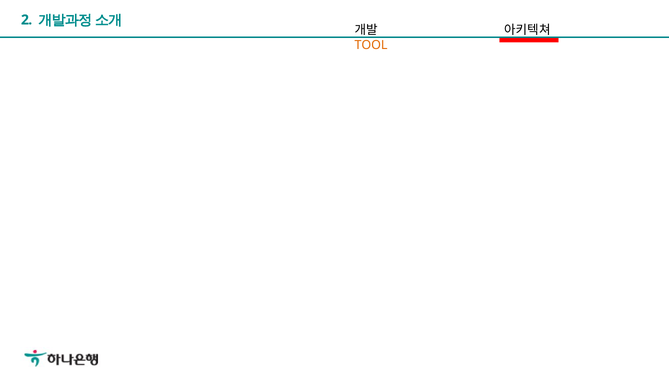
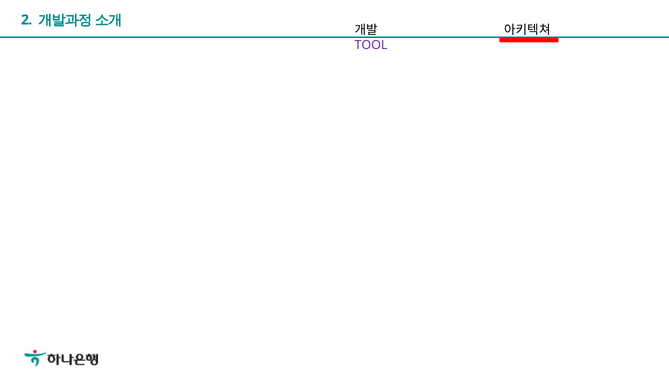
TOOL colour: orange -> purple (371, 45)
